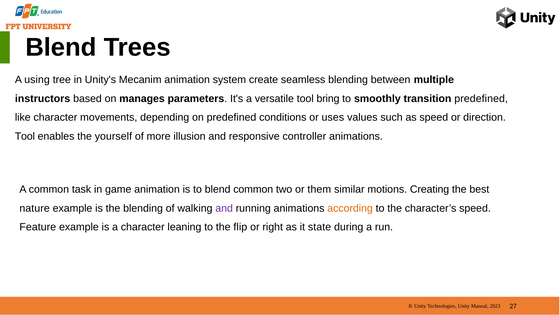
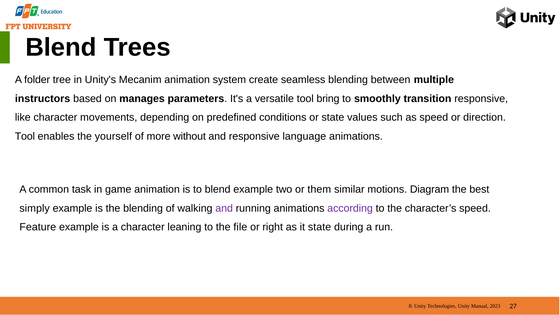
using: using -> folder (37, 80)
transition predefined: predefined -> responsive (481, 99)
or uses: uses -> state (333, 117)
illusion: illusion -> without (190, 136)
controller: controller -> language (304, 136)
blend common: common -> example (253, 189)
Creating: Creating -> Diagram (430, 189)
nature: nature -> simply (35, 208)
according colour: orange -> purple (350, 208)
flip: flip -> file (240, 227)
